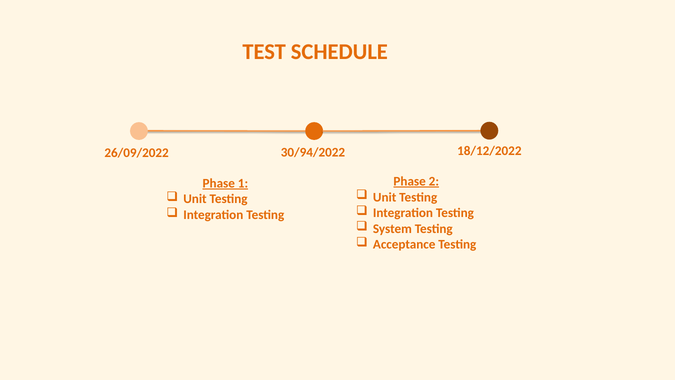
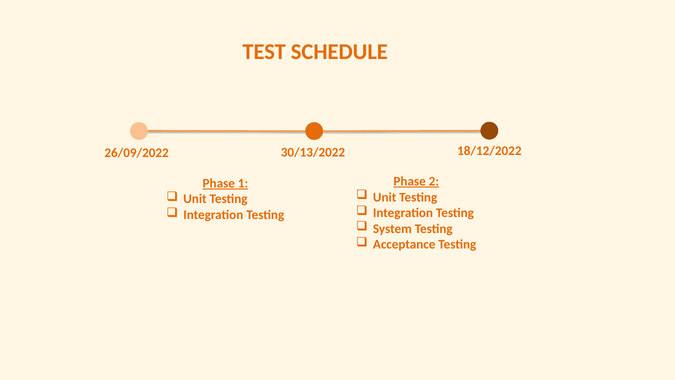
30/94/2022: 30/94/2022 -> 30/13/2022 (313, 152)
